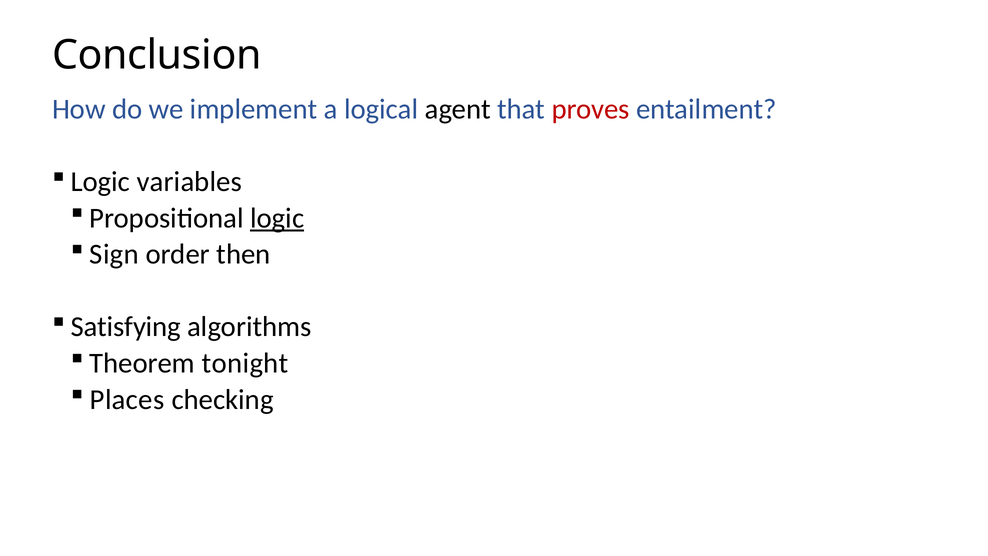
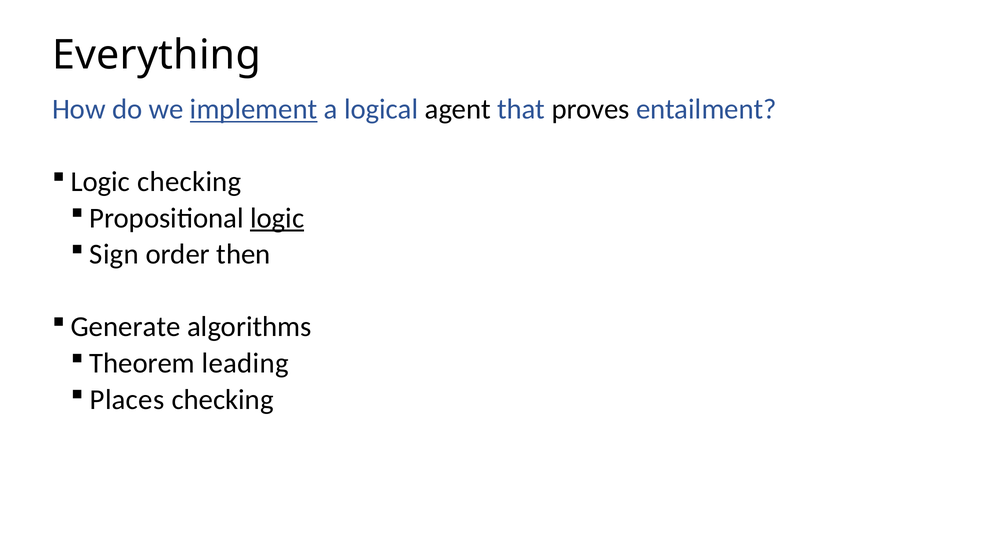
Conclusion: Conclusion -> Everything (156, 55)
implement underline: none -> present (254, 109)
proves colour: red -> black (591, 109)
Logic variables: variables -> checking (189, 182)
Satisfying: Satisfying -> Generate (126, 327)
tonight: tonight -> leading (245, 363)
